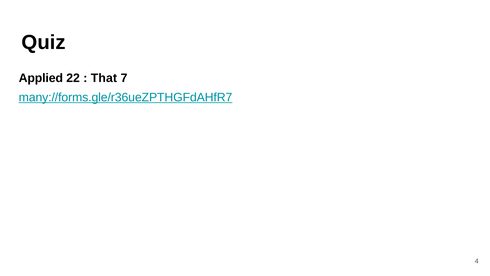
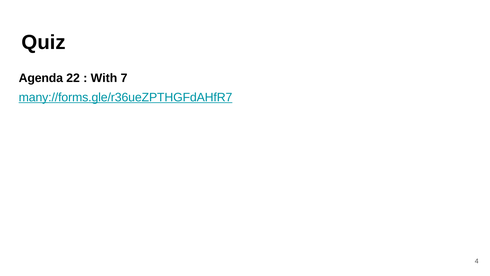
Applied: Applied -> Agenda (41, 78)
That: That -> With (104, 78)
